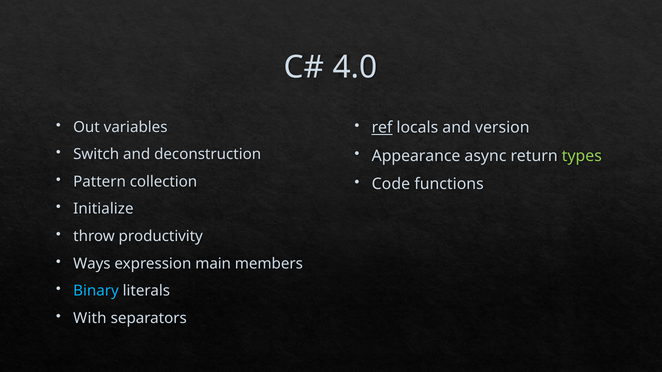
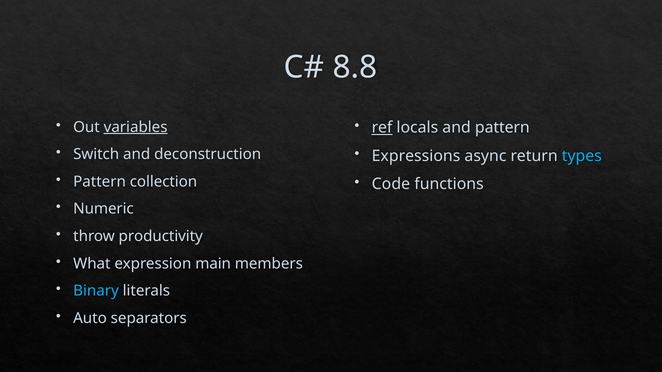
4.0: 4.0 -> 8.8 (355, 67)
variables underline: none -> present (136, 127)
and version: version -> pattern (502, 128)
Appearance: Appearance -> Expressions (416, 156)
types colour: light green -> light blue (582, 156)
Initialize: Initialize -> Numeric (103, 209)
Ways: Ways -> What (92, 264)
With: With -> Auto (90, 318)
